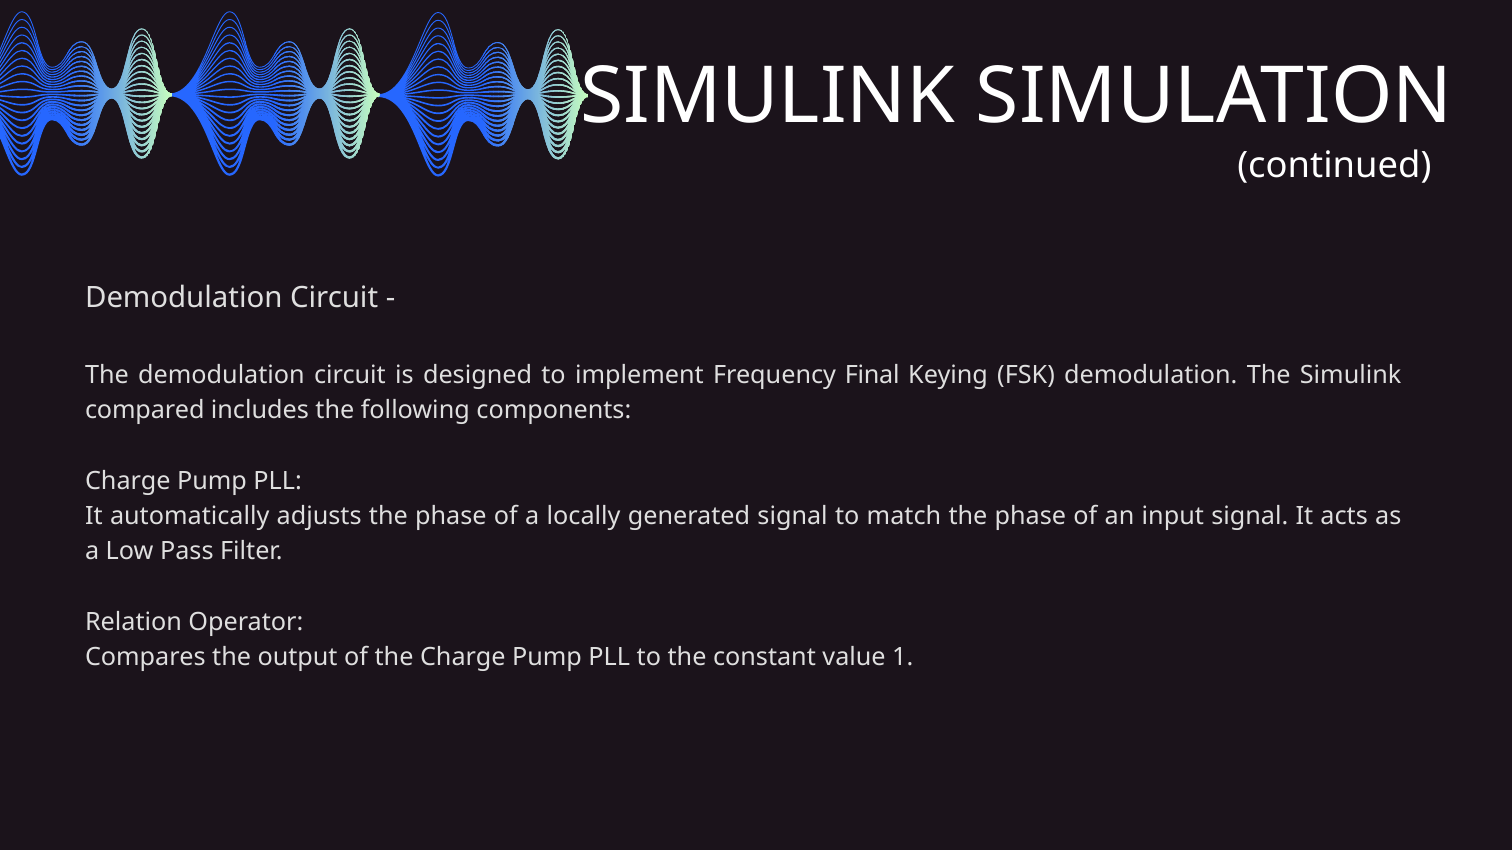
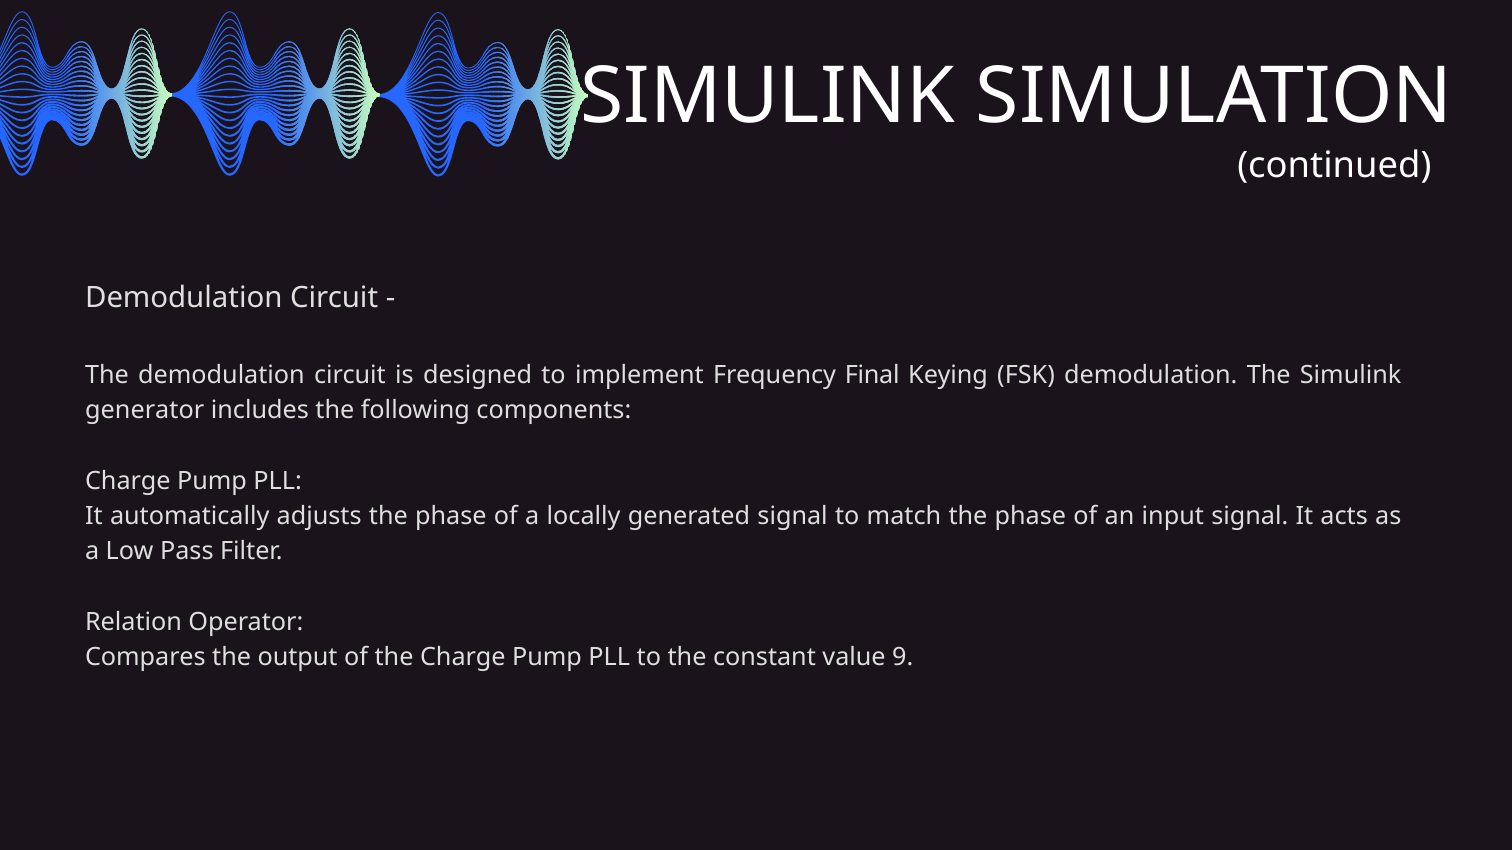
compared: compared -> generator (145, 411)
1: 1 -> 9 (903, 657)
